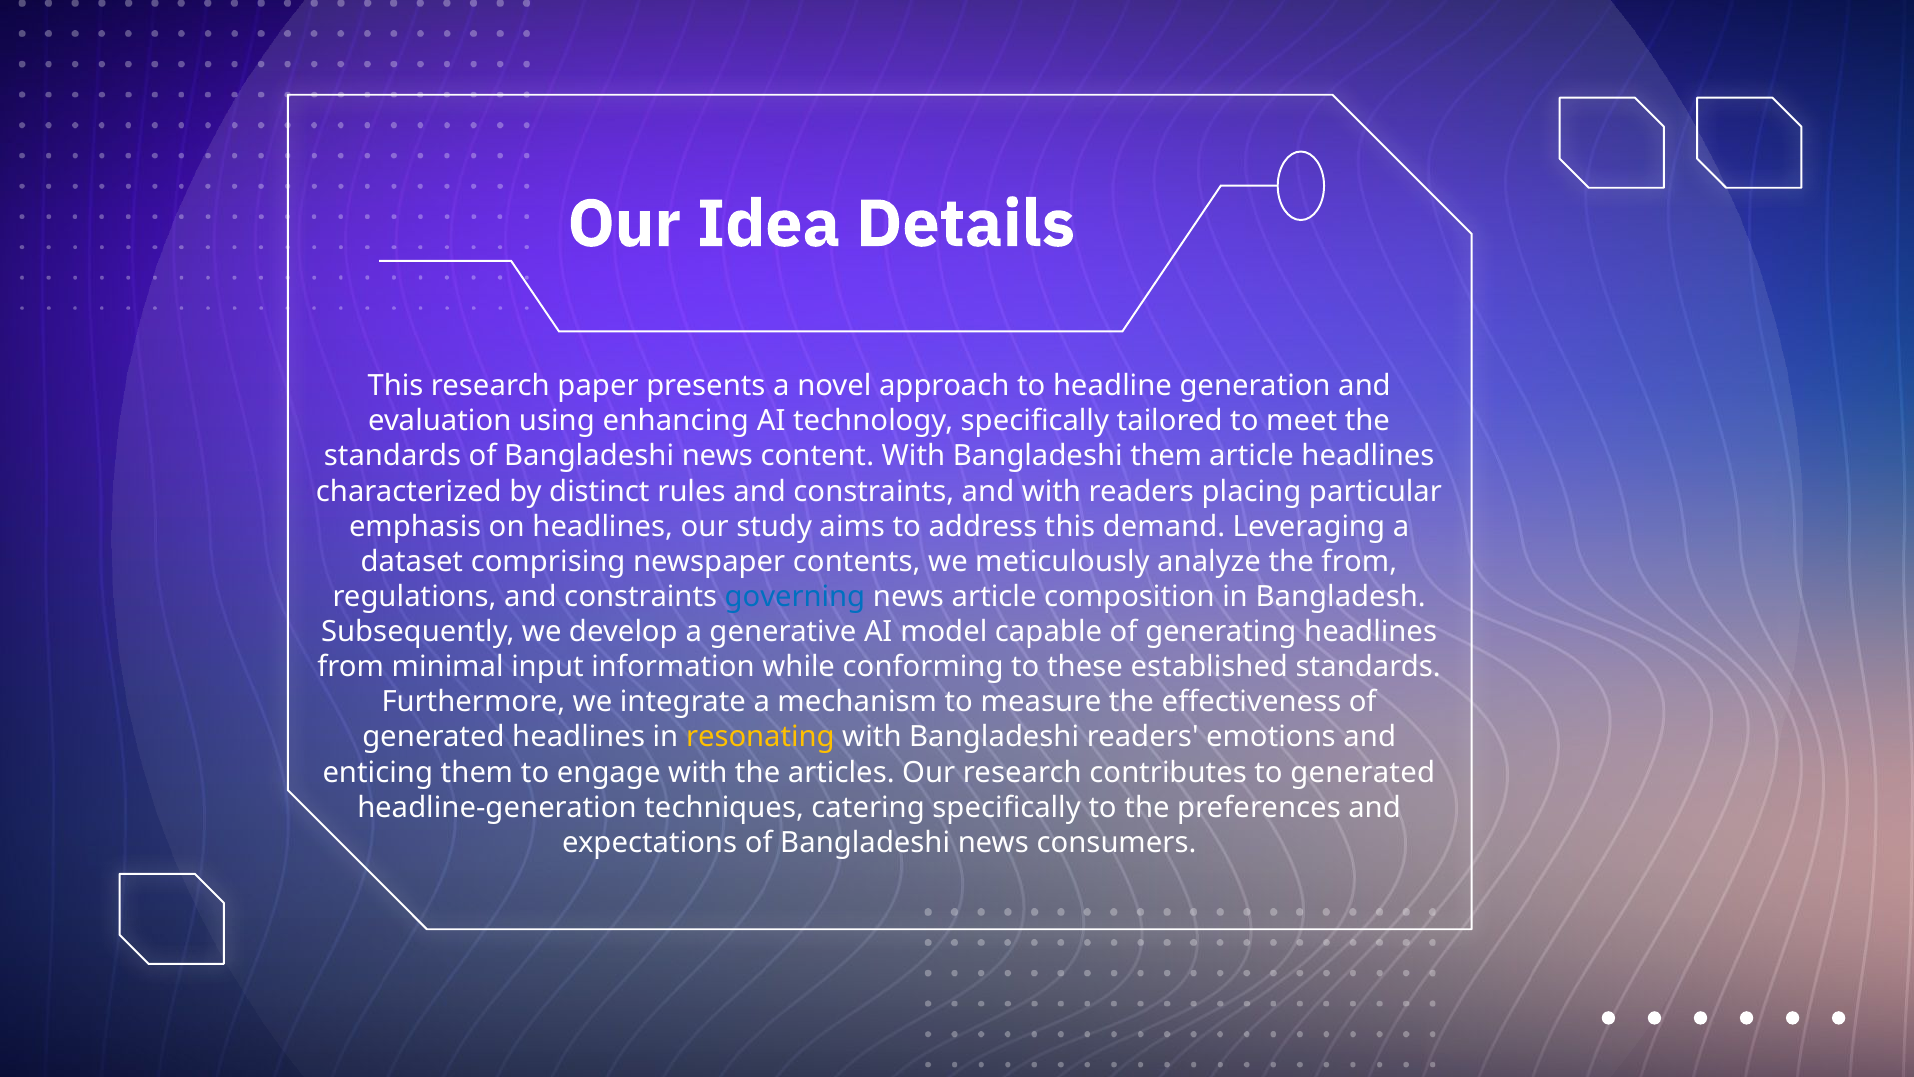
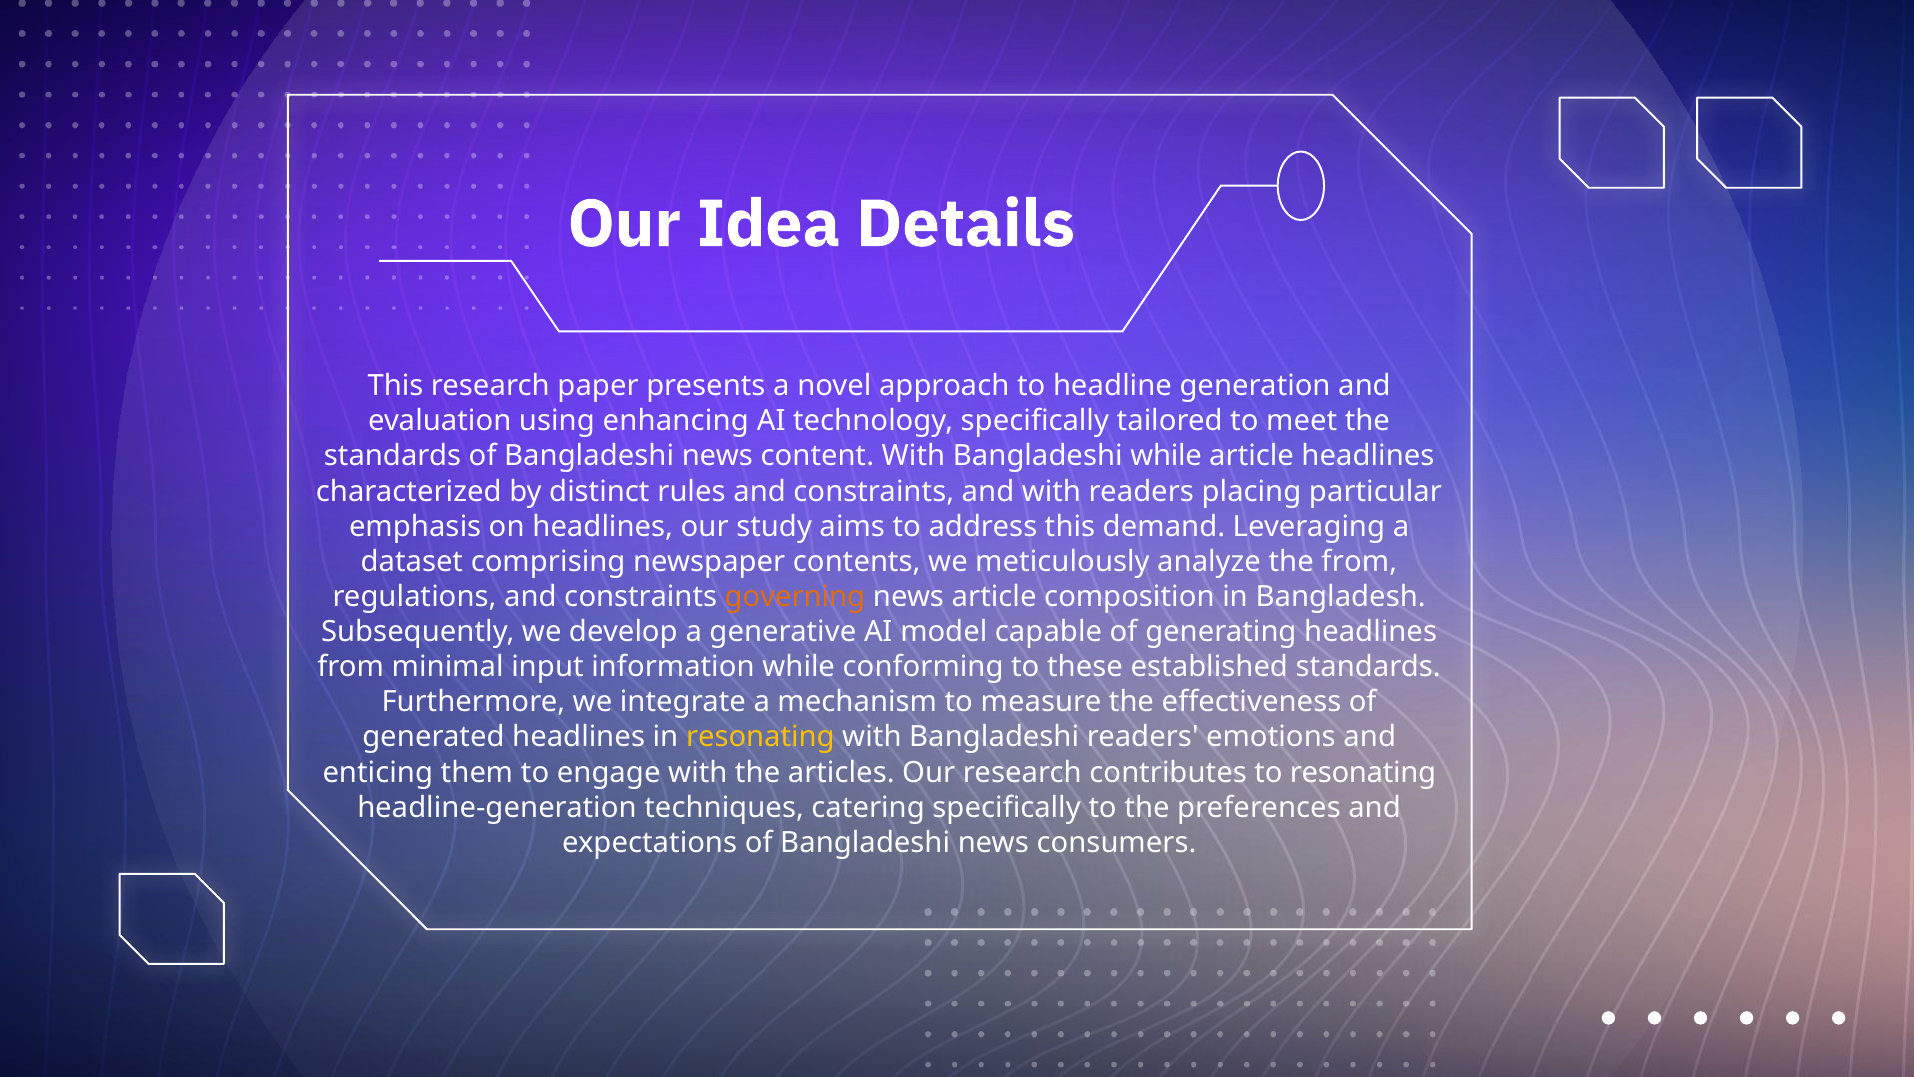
Bangladeshi them: them -> while (1166, 456)
governing colour: blue -> orange (795, 597)
to generated: generated -> resonating (1363, 772)
